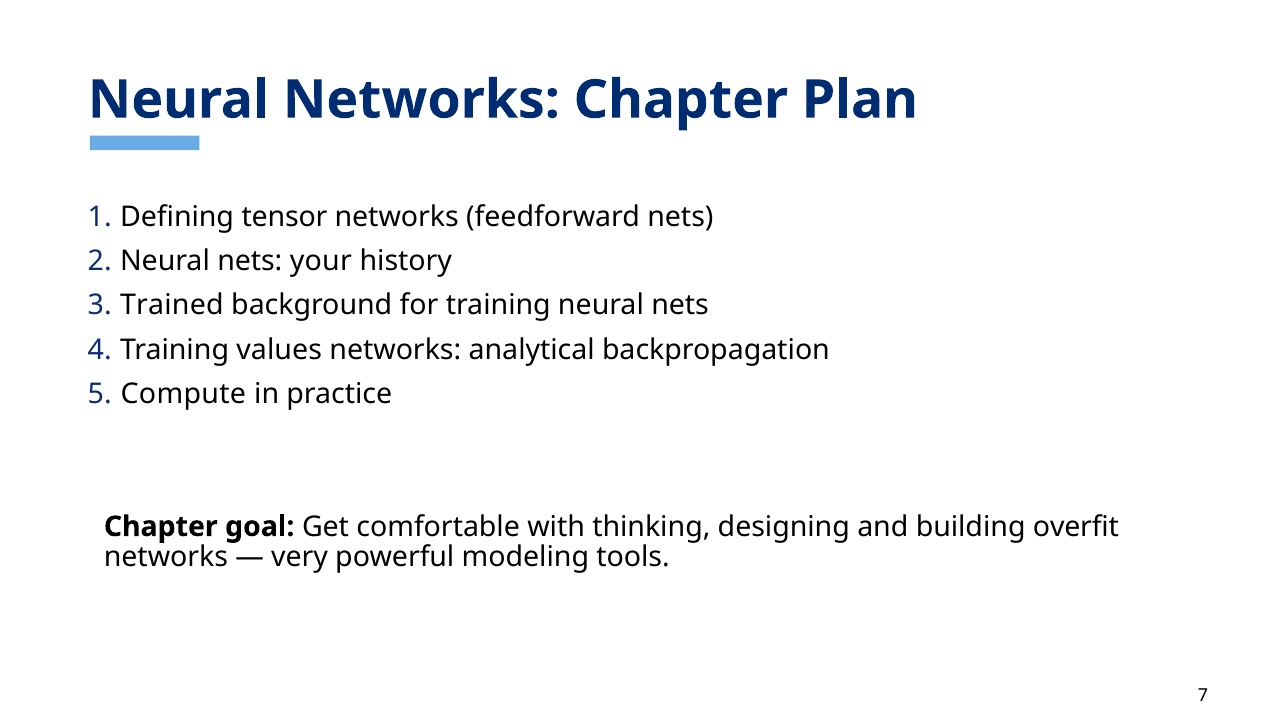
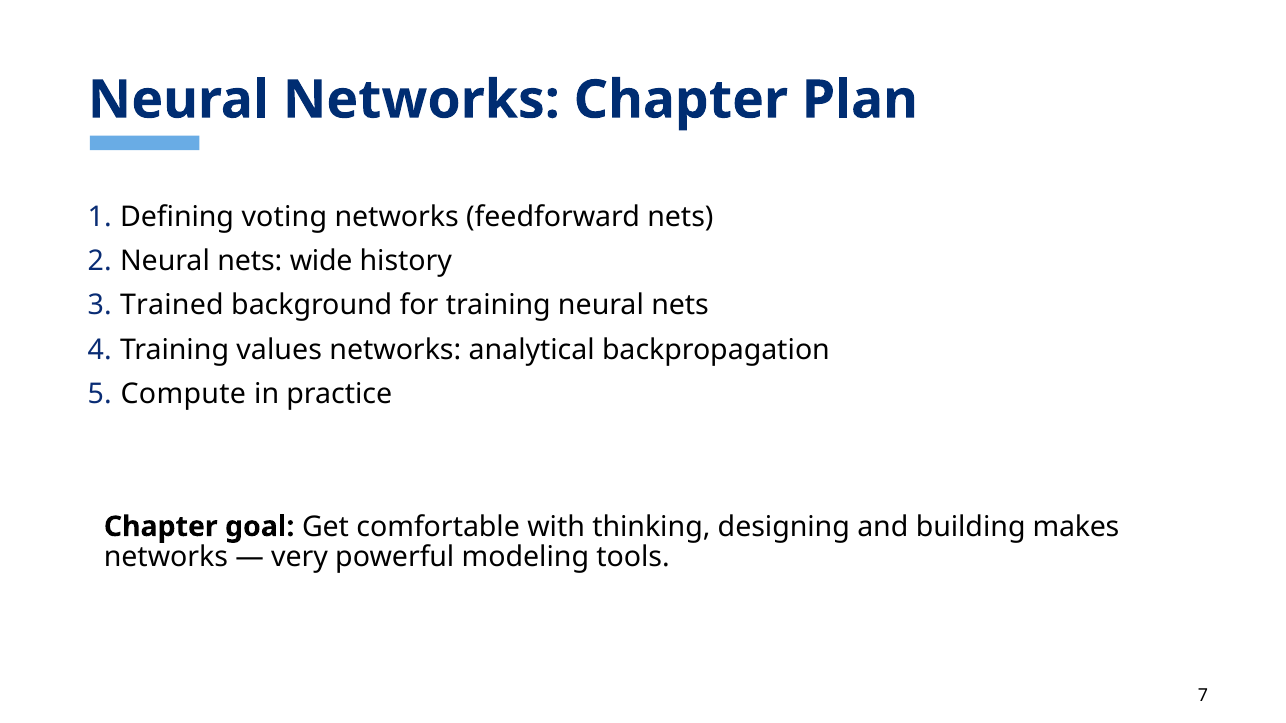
tensor: tensor -> voting (284, 217)
your: your -> wide (321, 261)
overfit: overfit -> makes (1076, 527)
